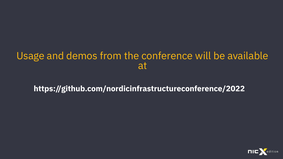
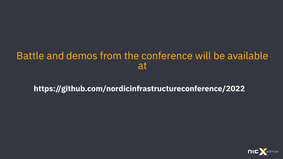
Usage: Usage -> Battle (30, 56)
